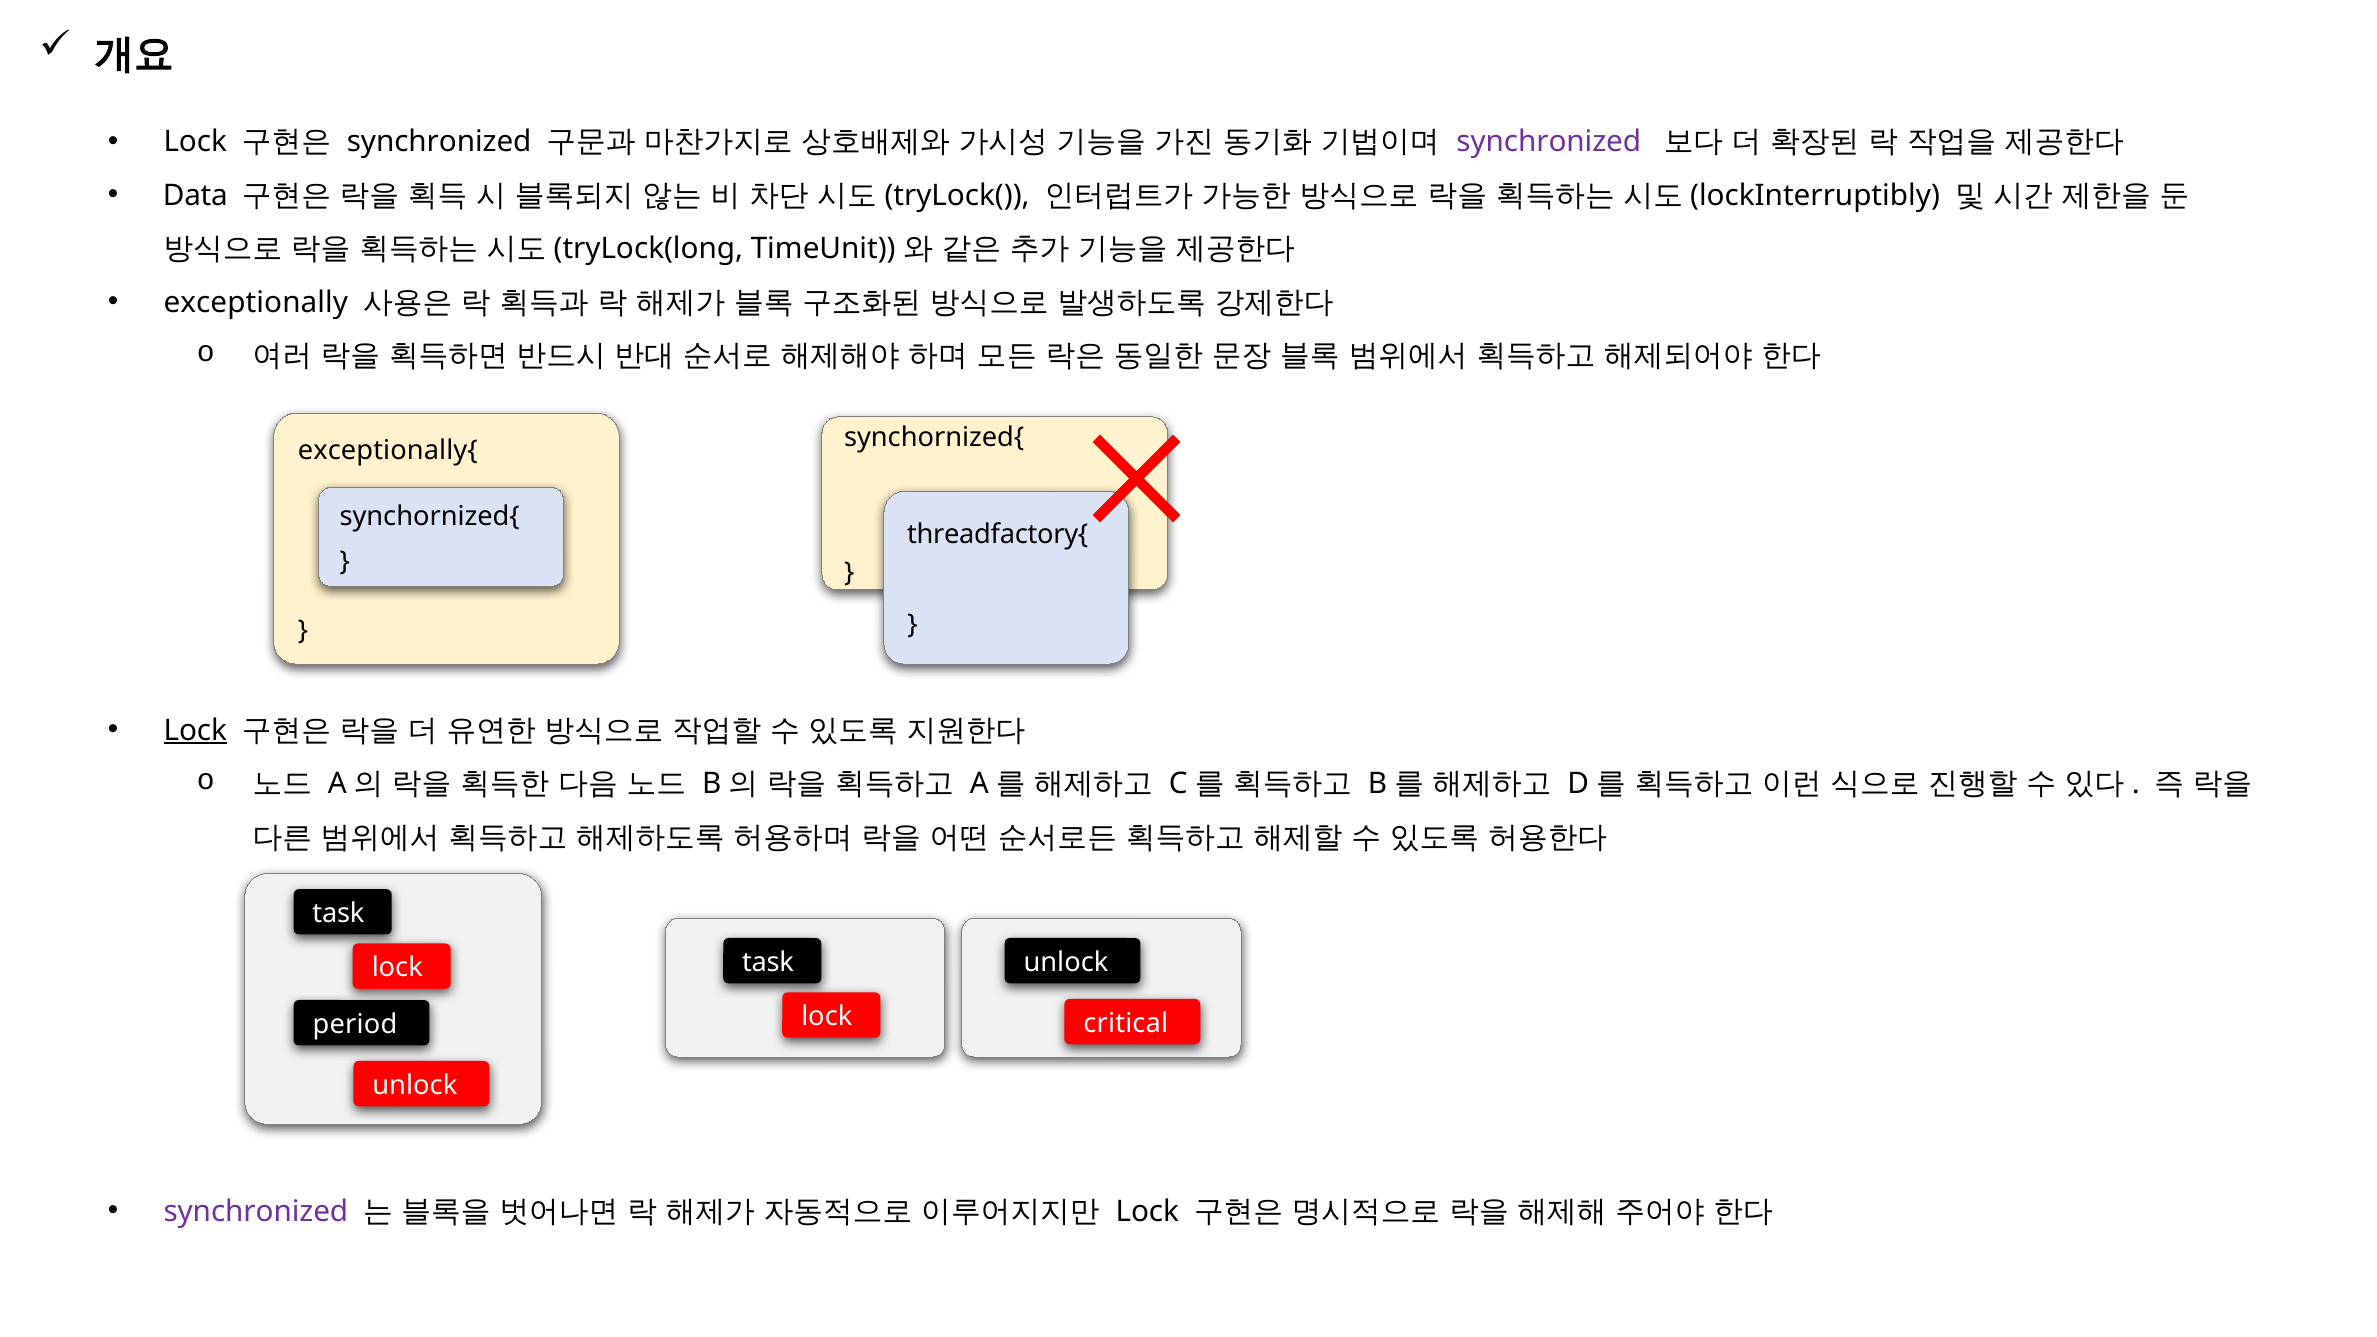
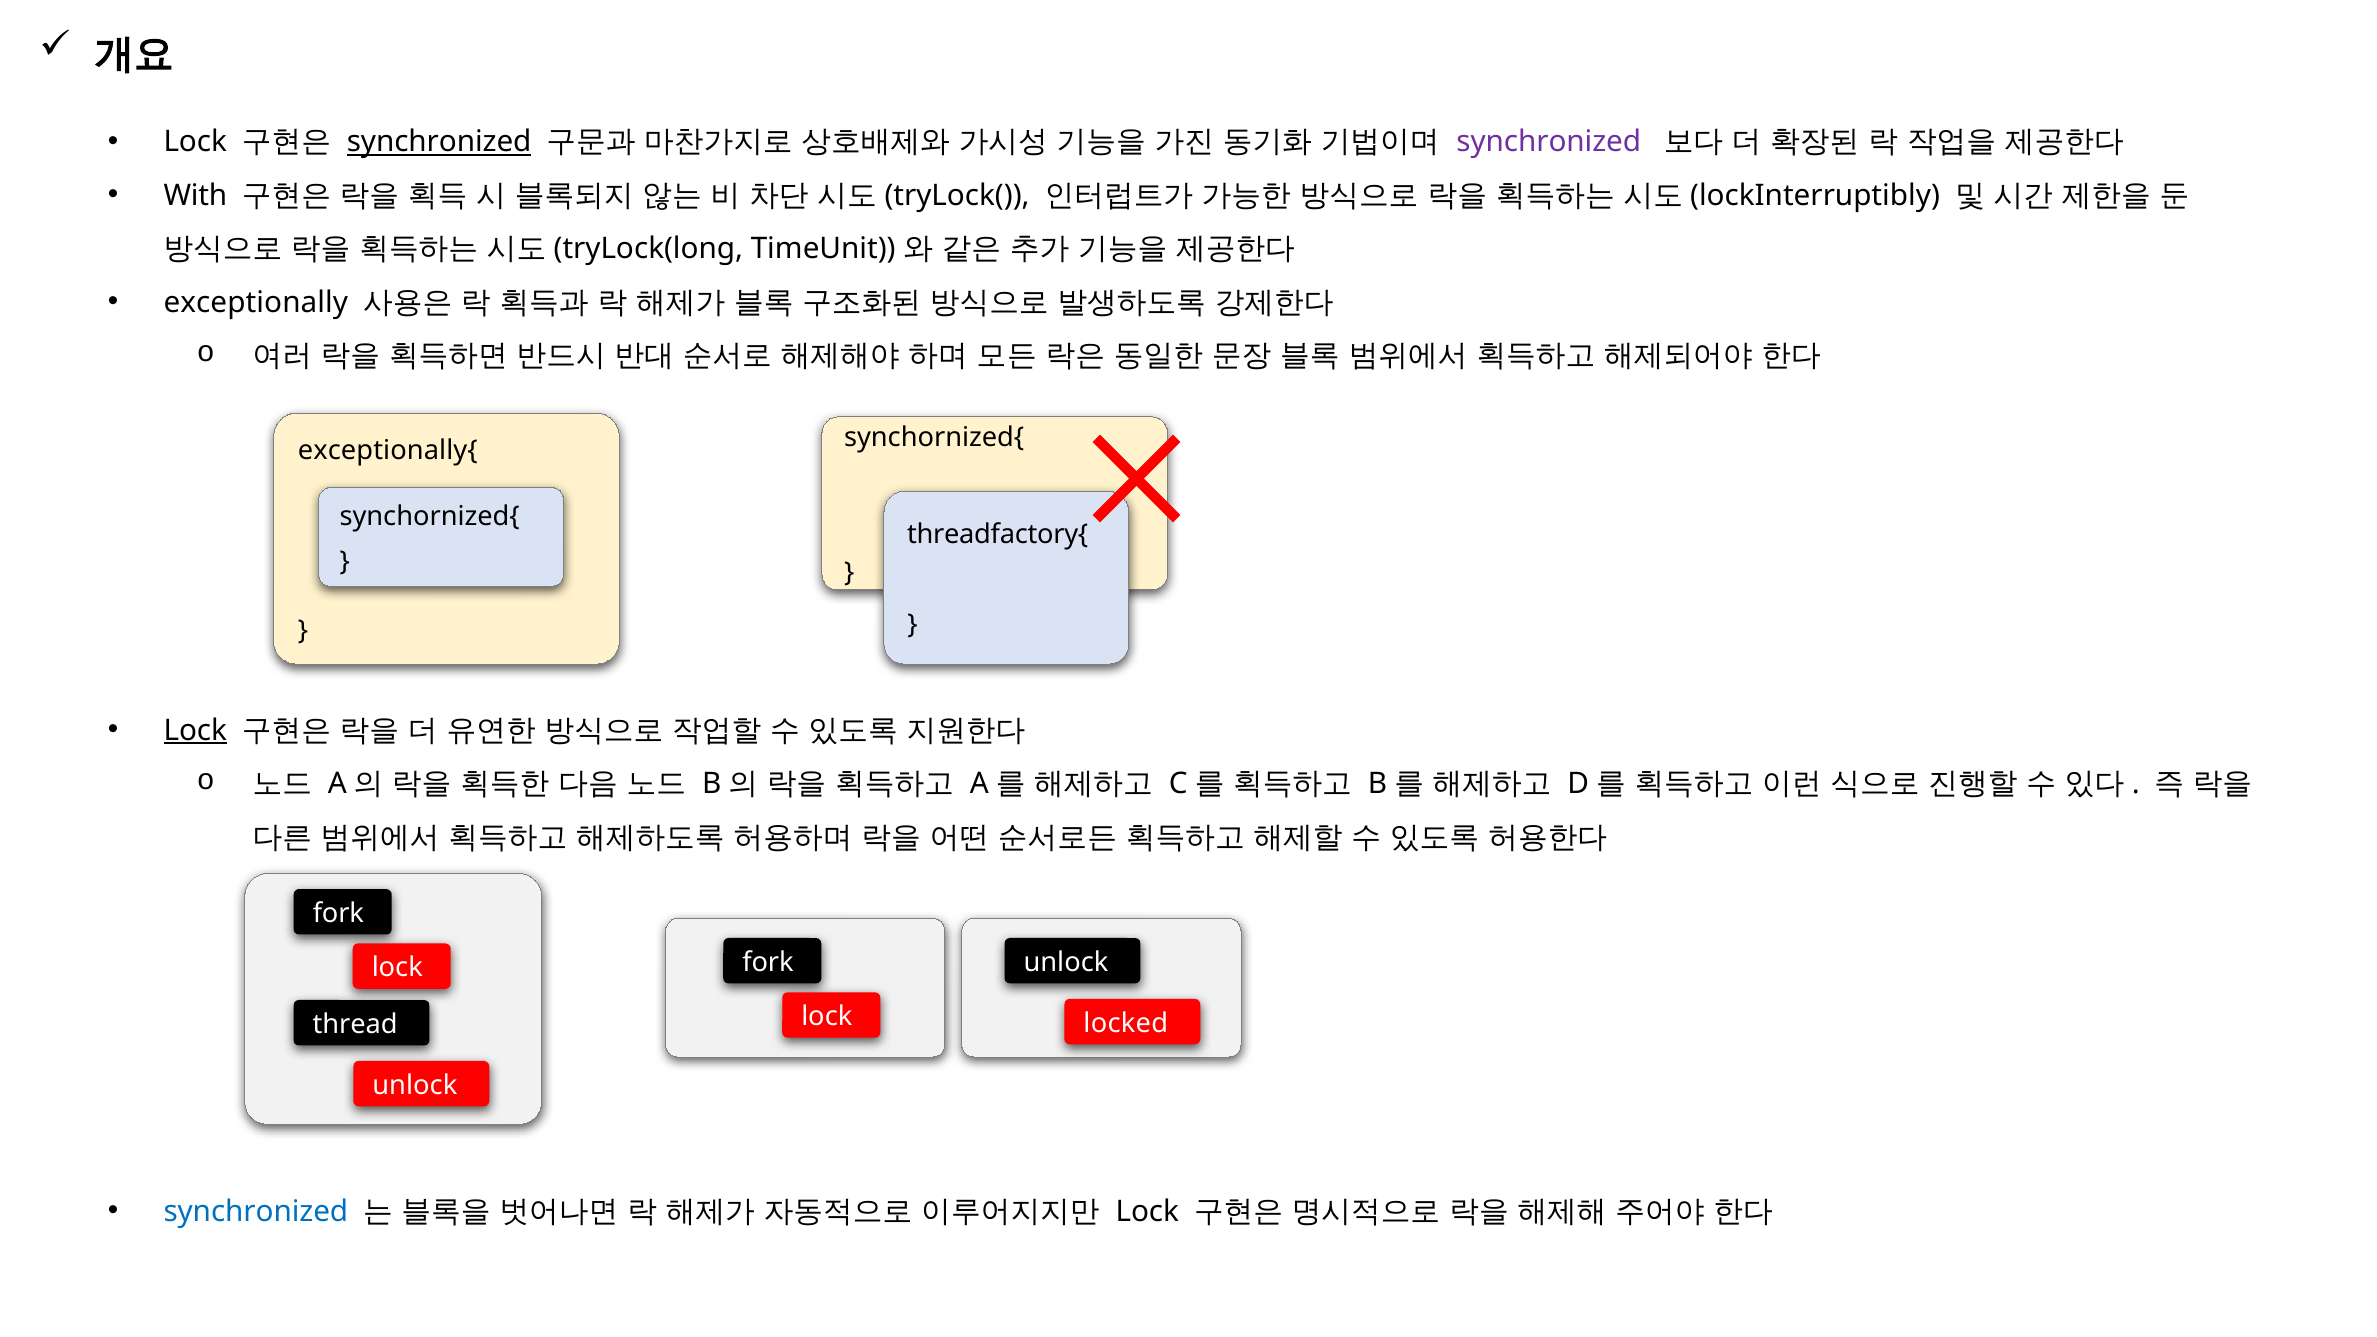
synchronized underline: none -> present (439, 142)
Data: Data -> With (195, 196)
task: task -> fork (338, 914)
task: task -> fork (768, 963)
critical: critical -> locked (1126, 1024)
period: period -> thread (355, 1025)
synchronized colour: purple -> blue (256, 1212)
